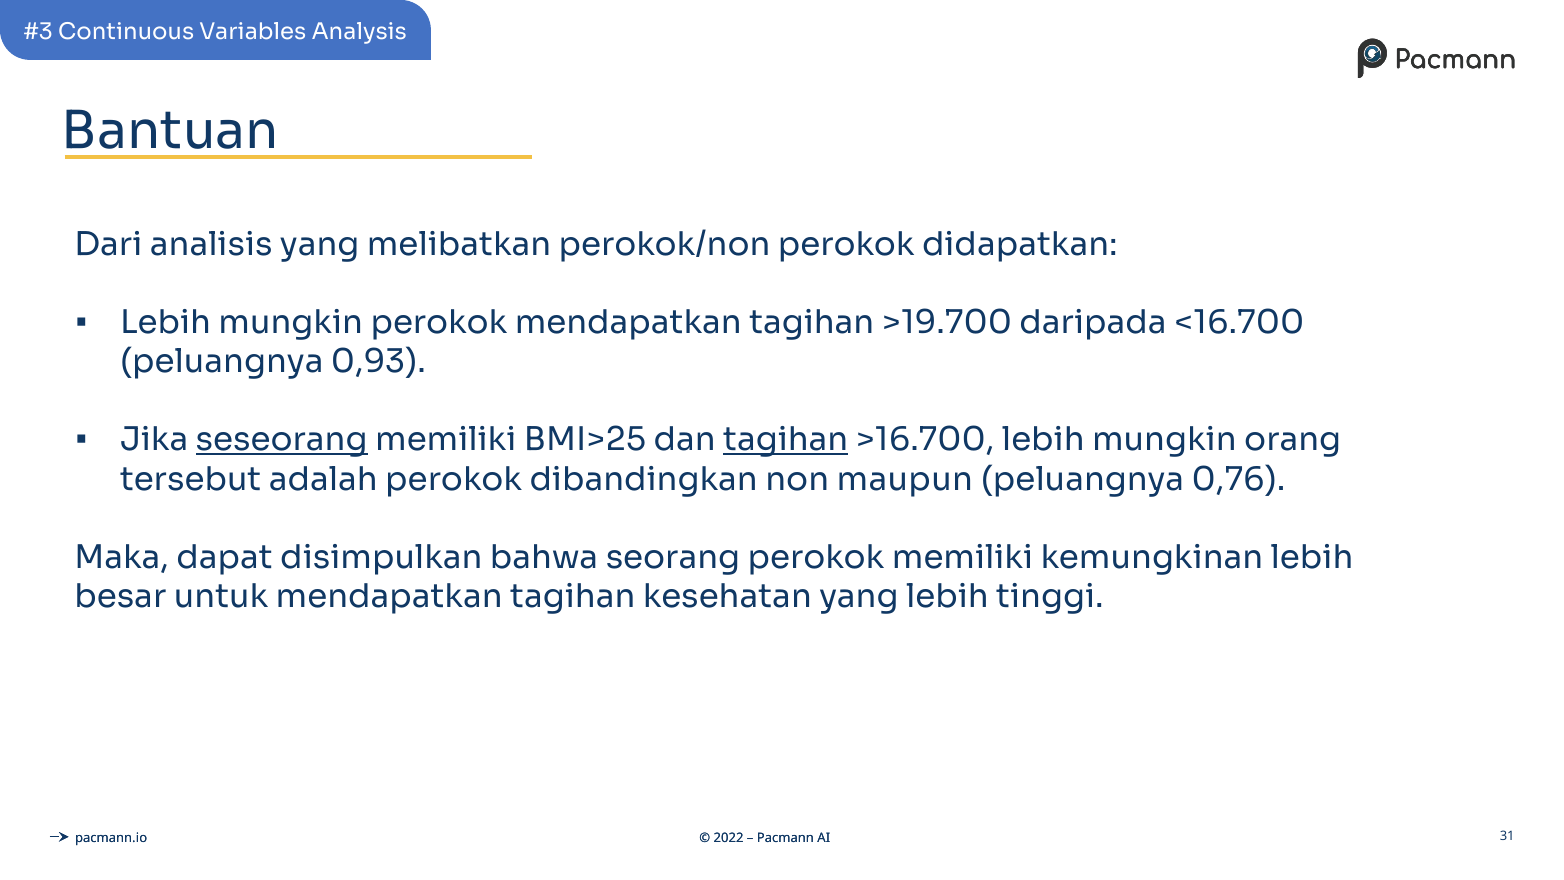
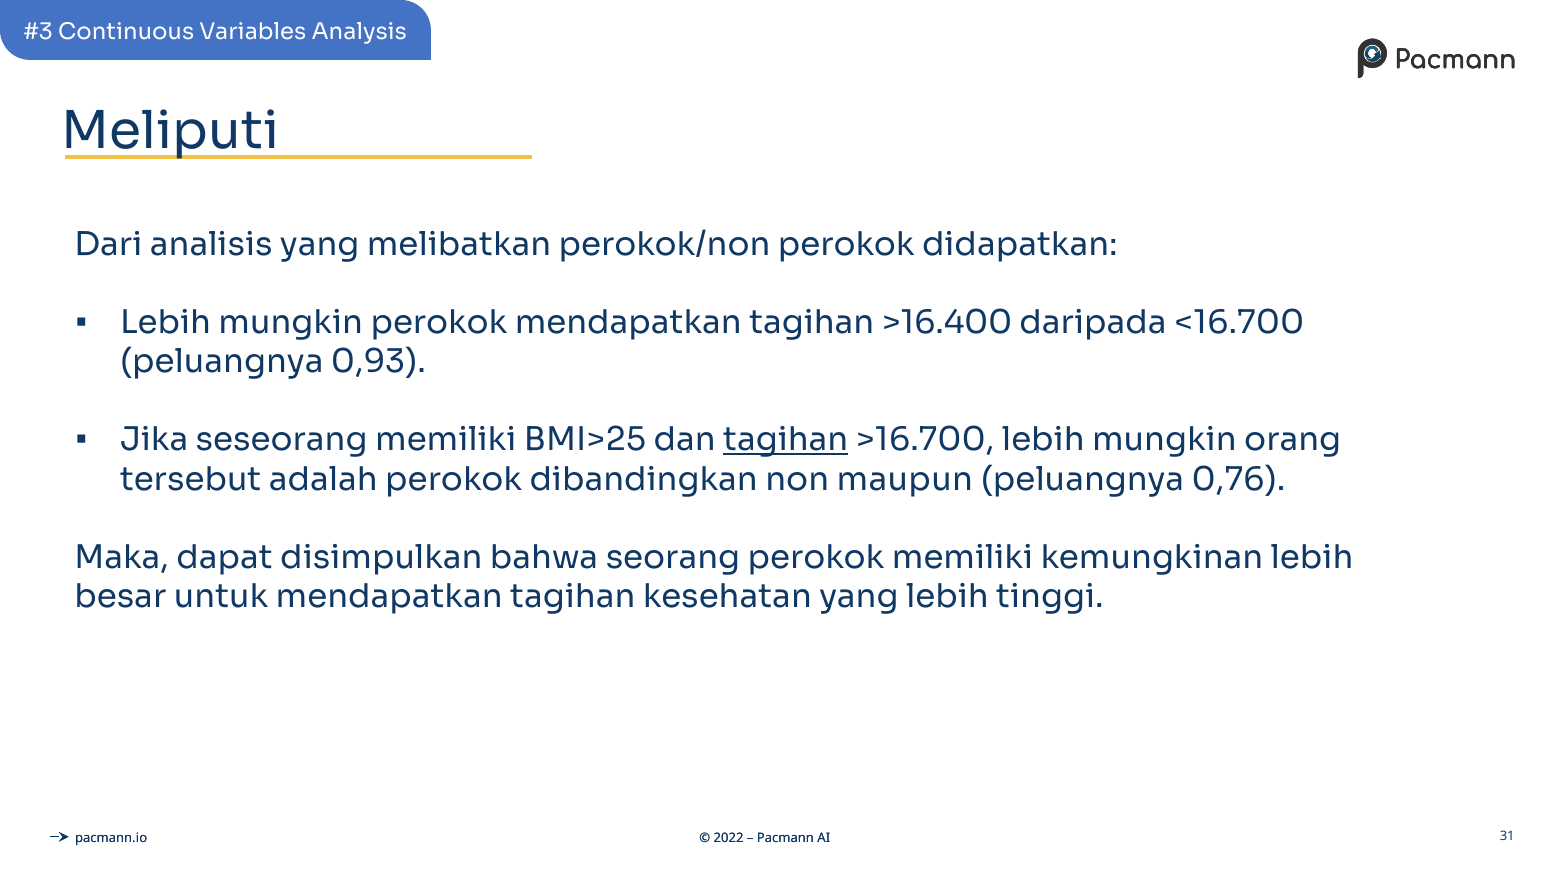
Bantuan: Bantuan -> Meliputi (171, 132)
>19.700: >19.700 -> >16.400 (947, 323)
seseorang underline: present -> none (282, 440)
